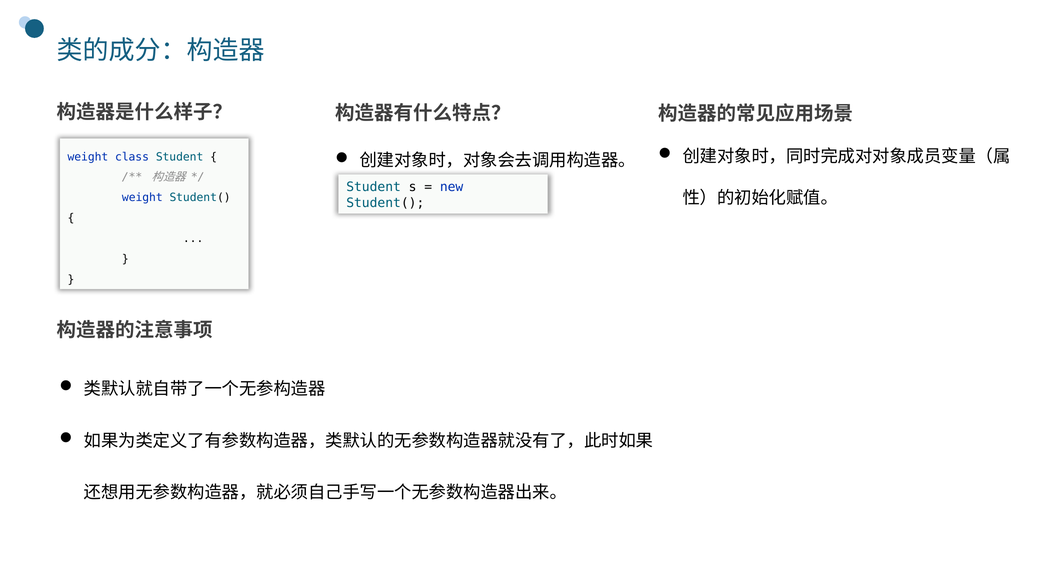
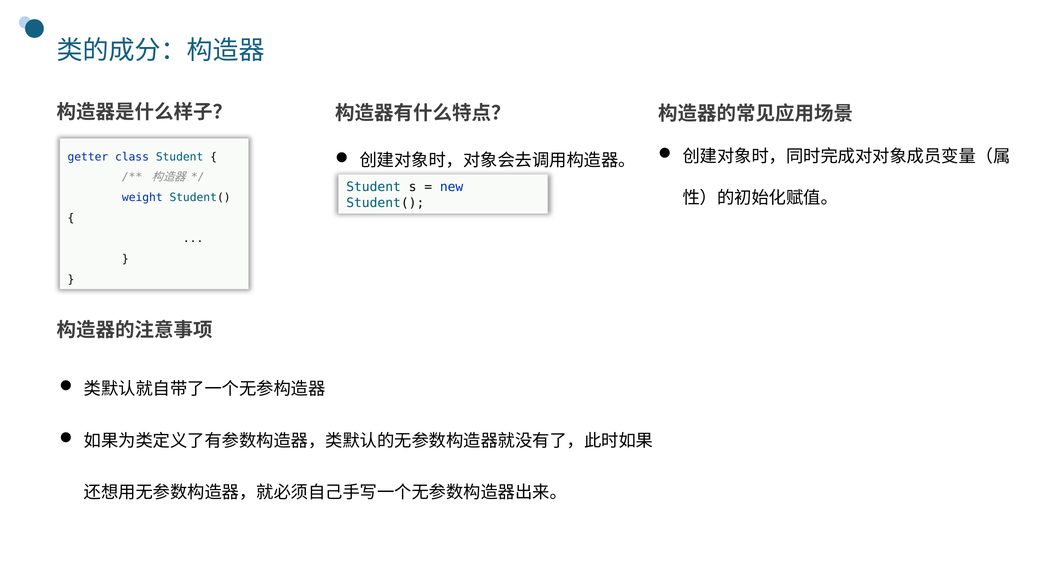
weight: weight -> getter (88, 157)
